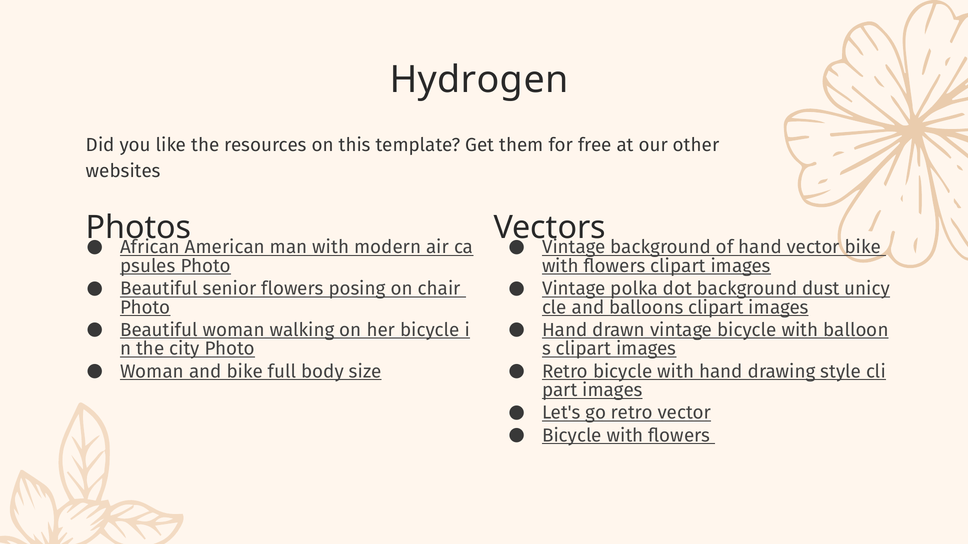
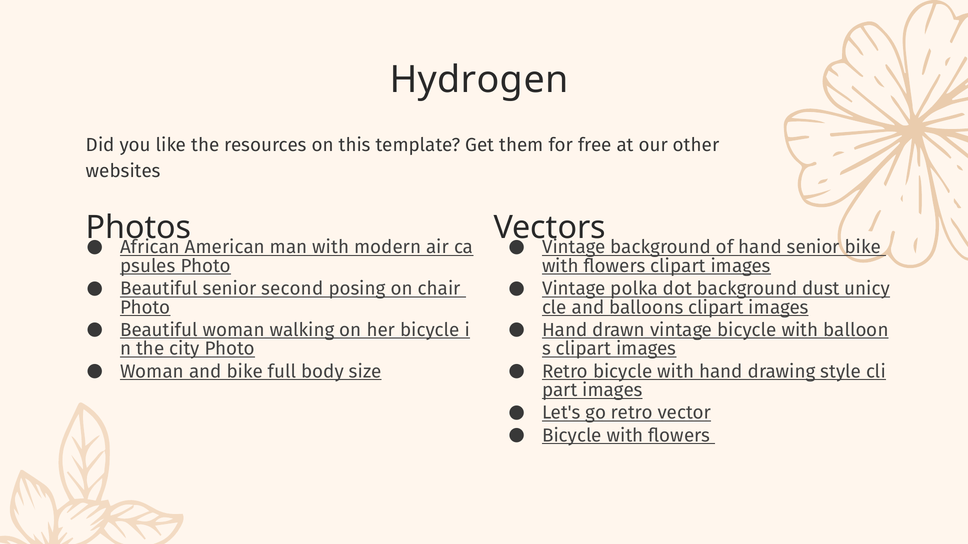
hand vector: vector -> senior (813, 247)
senior flowers: flowers -> second (292, 289)
